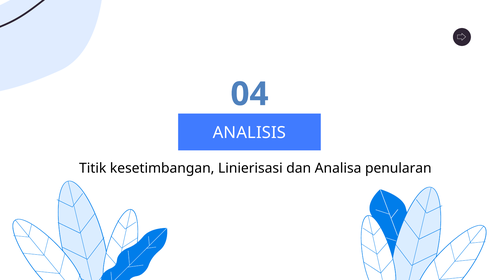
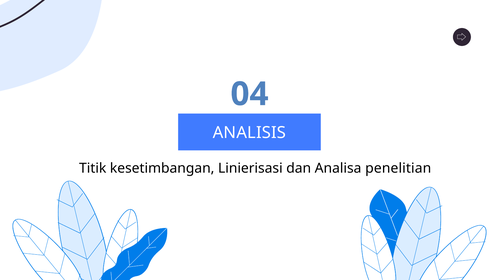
penularan: penularan -> penelitian (398, 169)
